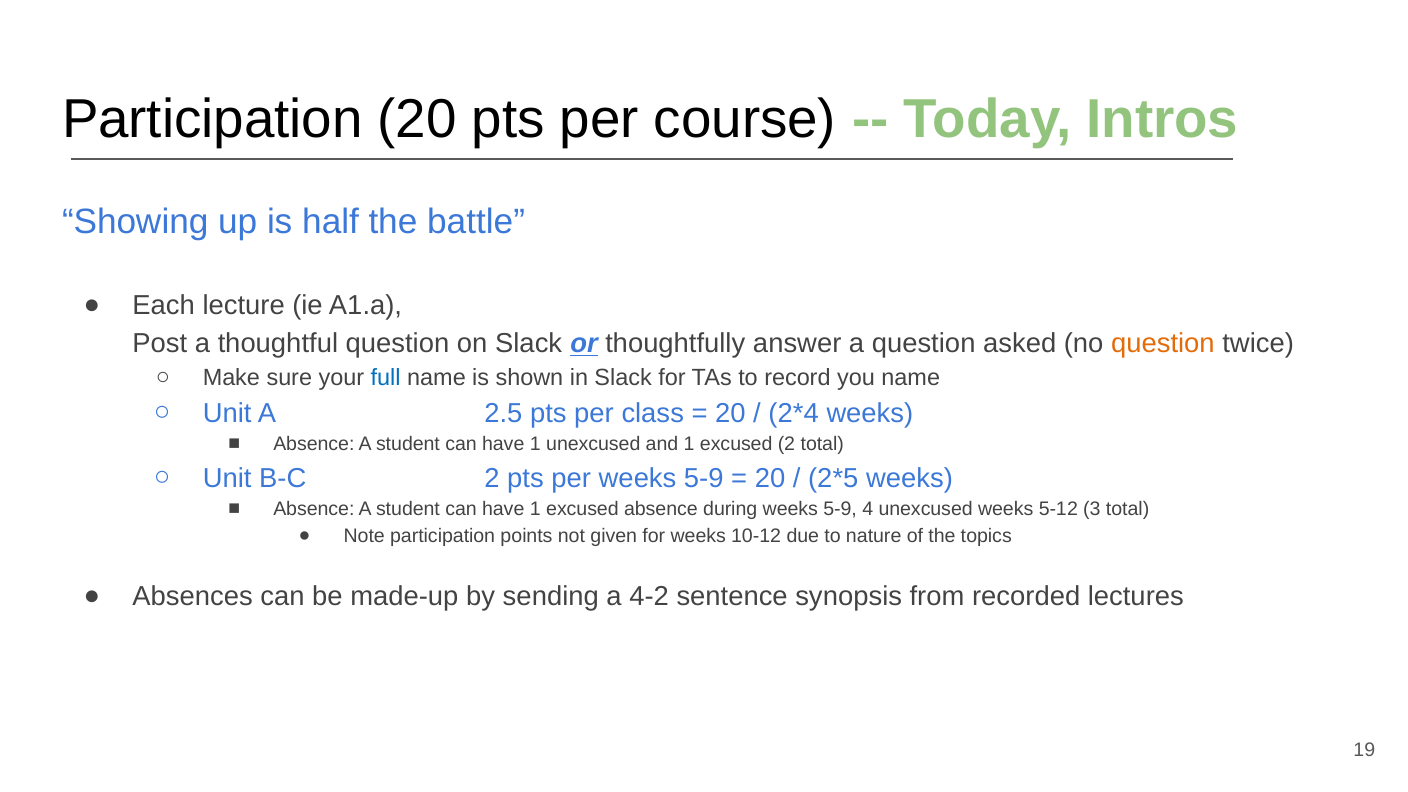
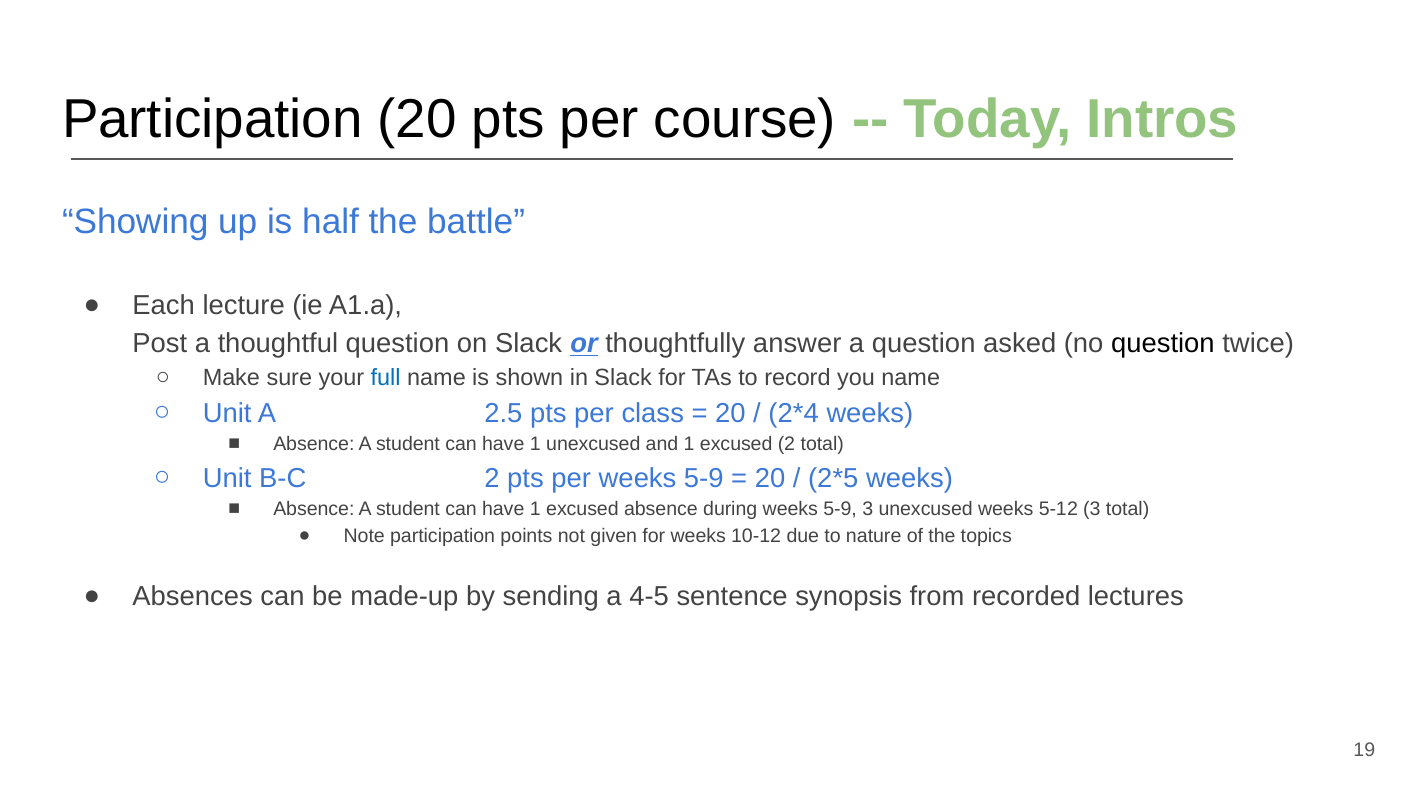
question colour: orange -> black (1163, 343)
5-9 4: 4 -> 3 (868, 509)
4-2: 4-2 -> 4-5 (649, 597)
